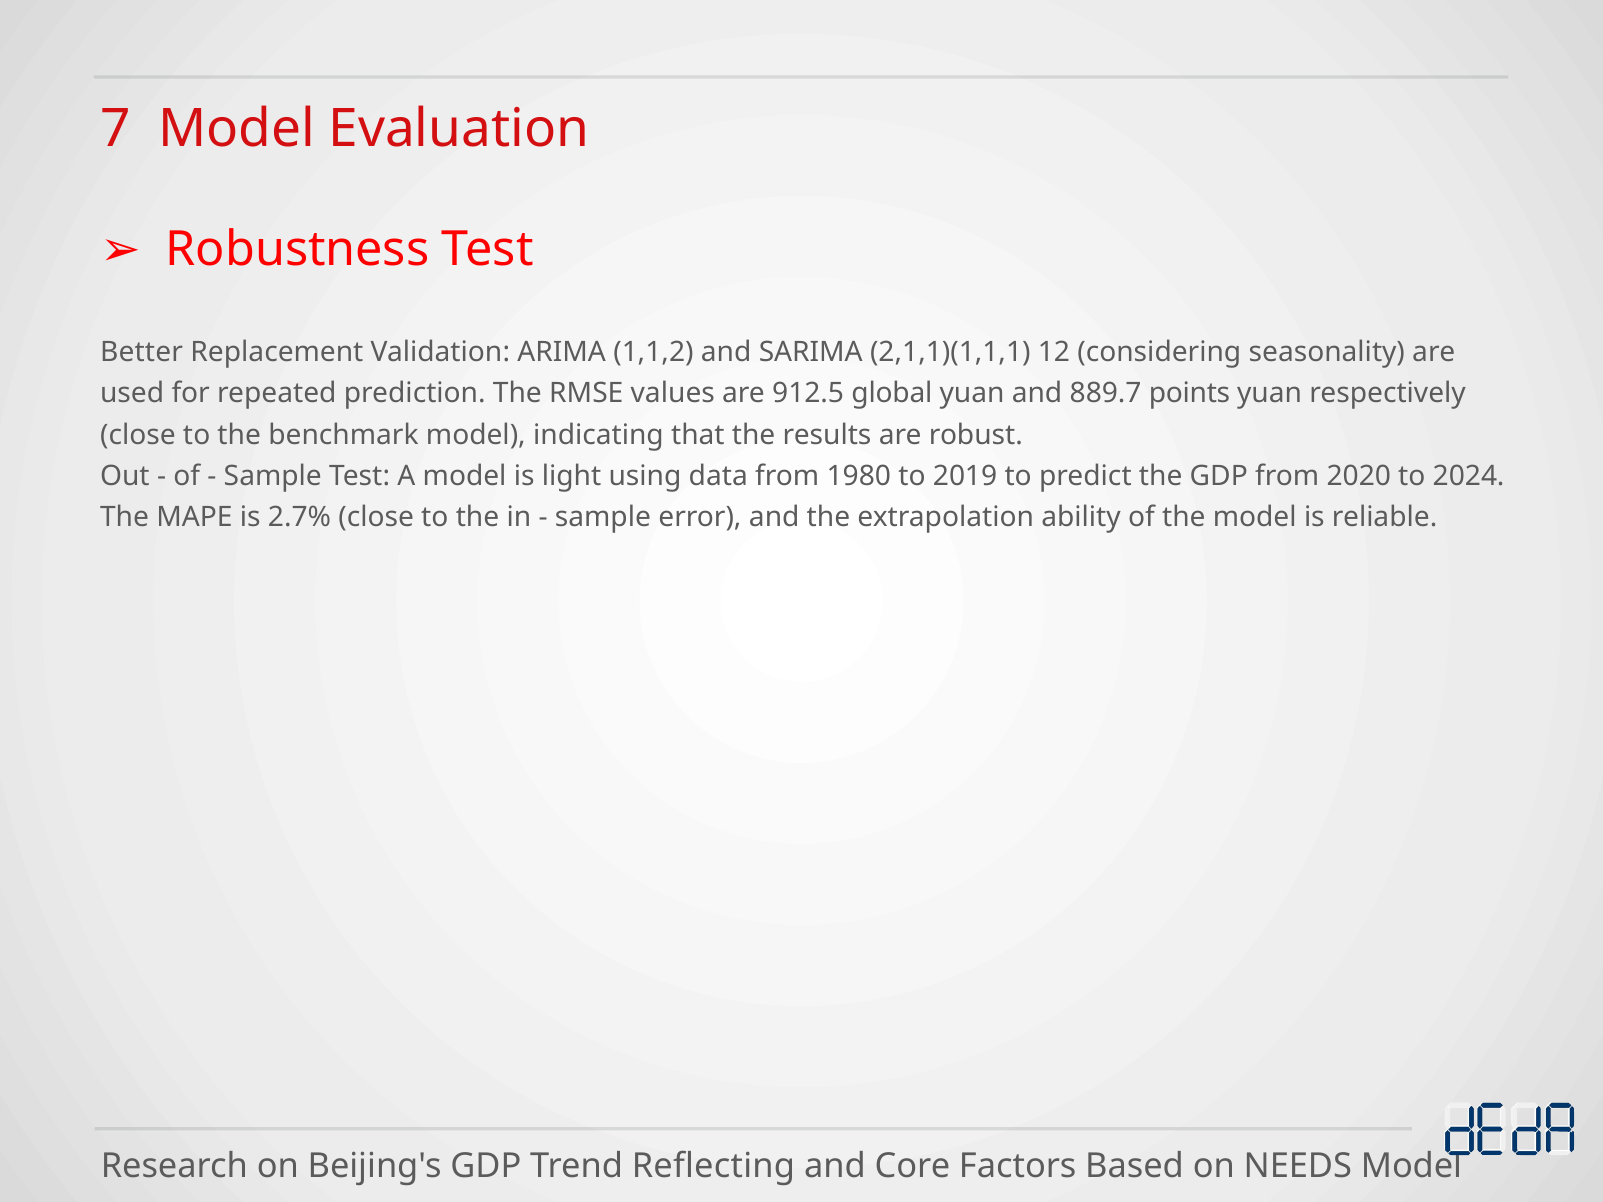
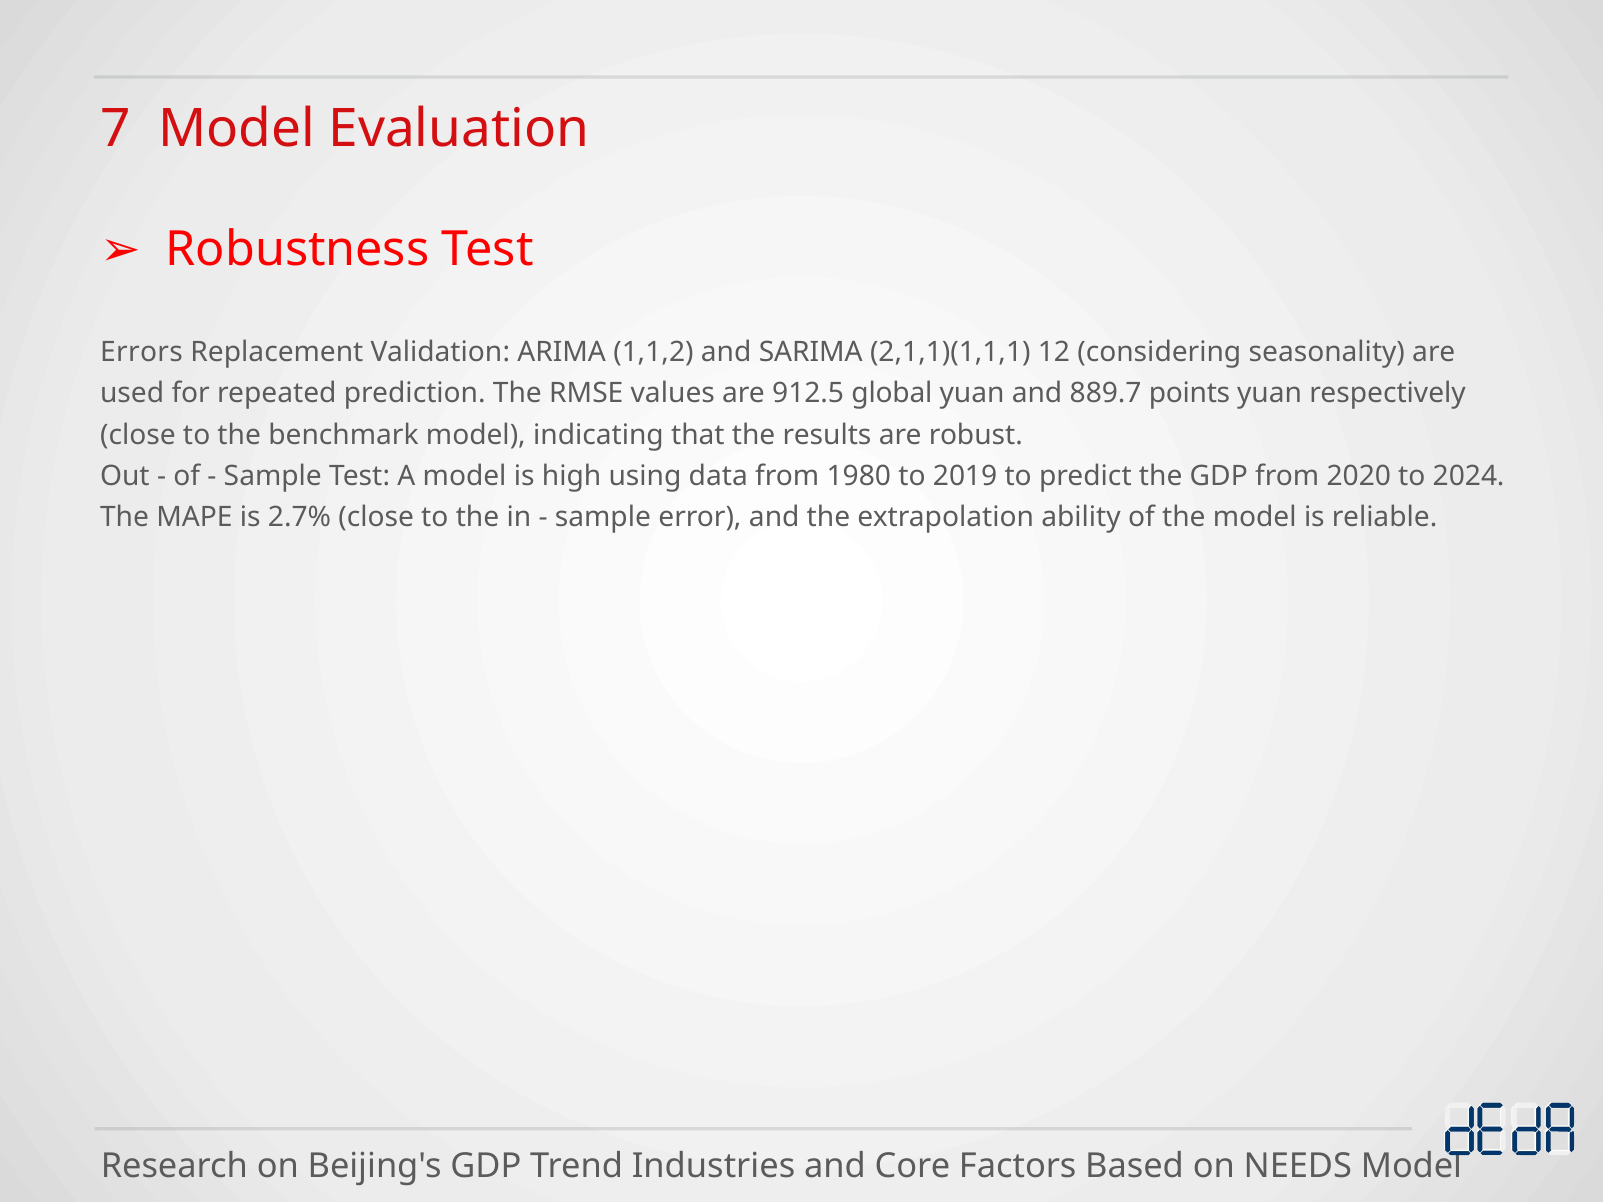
Better: Better -> Errors (141, 352)
light: light -> high (572, 476)
Reflecting: Reflecting -> Industries (714, 1166)
